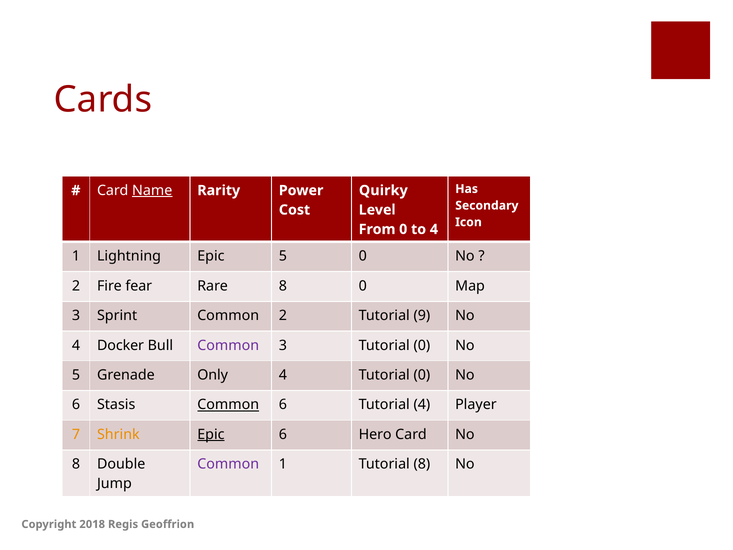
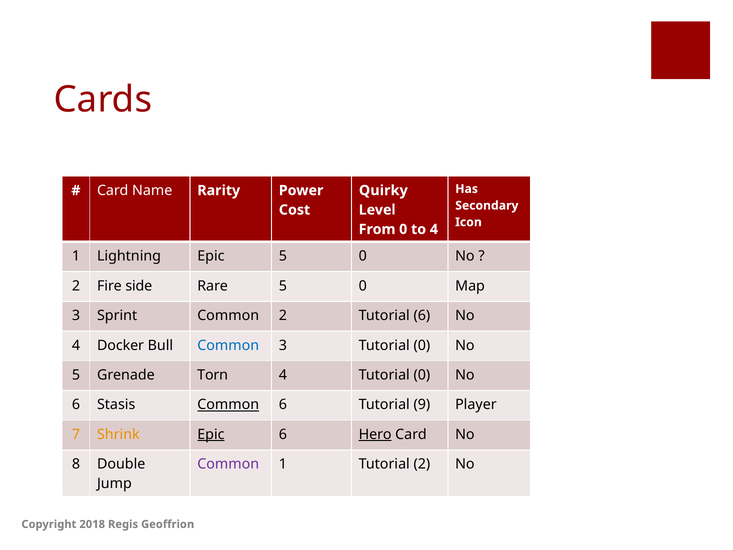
Name underline: present -> none (152, 190)
fear: fear -> side (139, 286)
Rare 8: 8 -> 5 (283, 286)
Tutorial 9: 9 -> 6 (422, 315)
Common colour: purple -> blue (228, 345)
Only: Only -> Torn (213, 375)
Tutorial 4: 4 -> 9 (422, 405)
Hero underline: none -> present (375, 434)
Tutorial 8: 8 -> 2 (422, 464)
